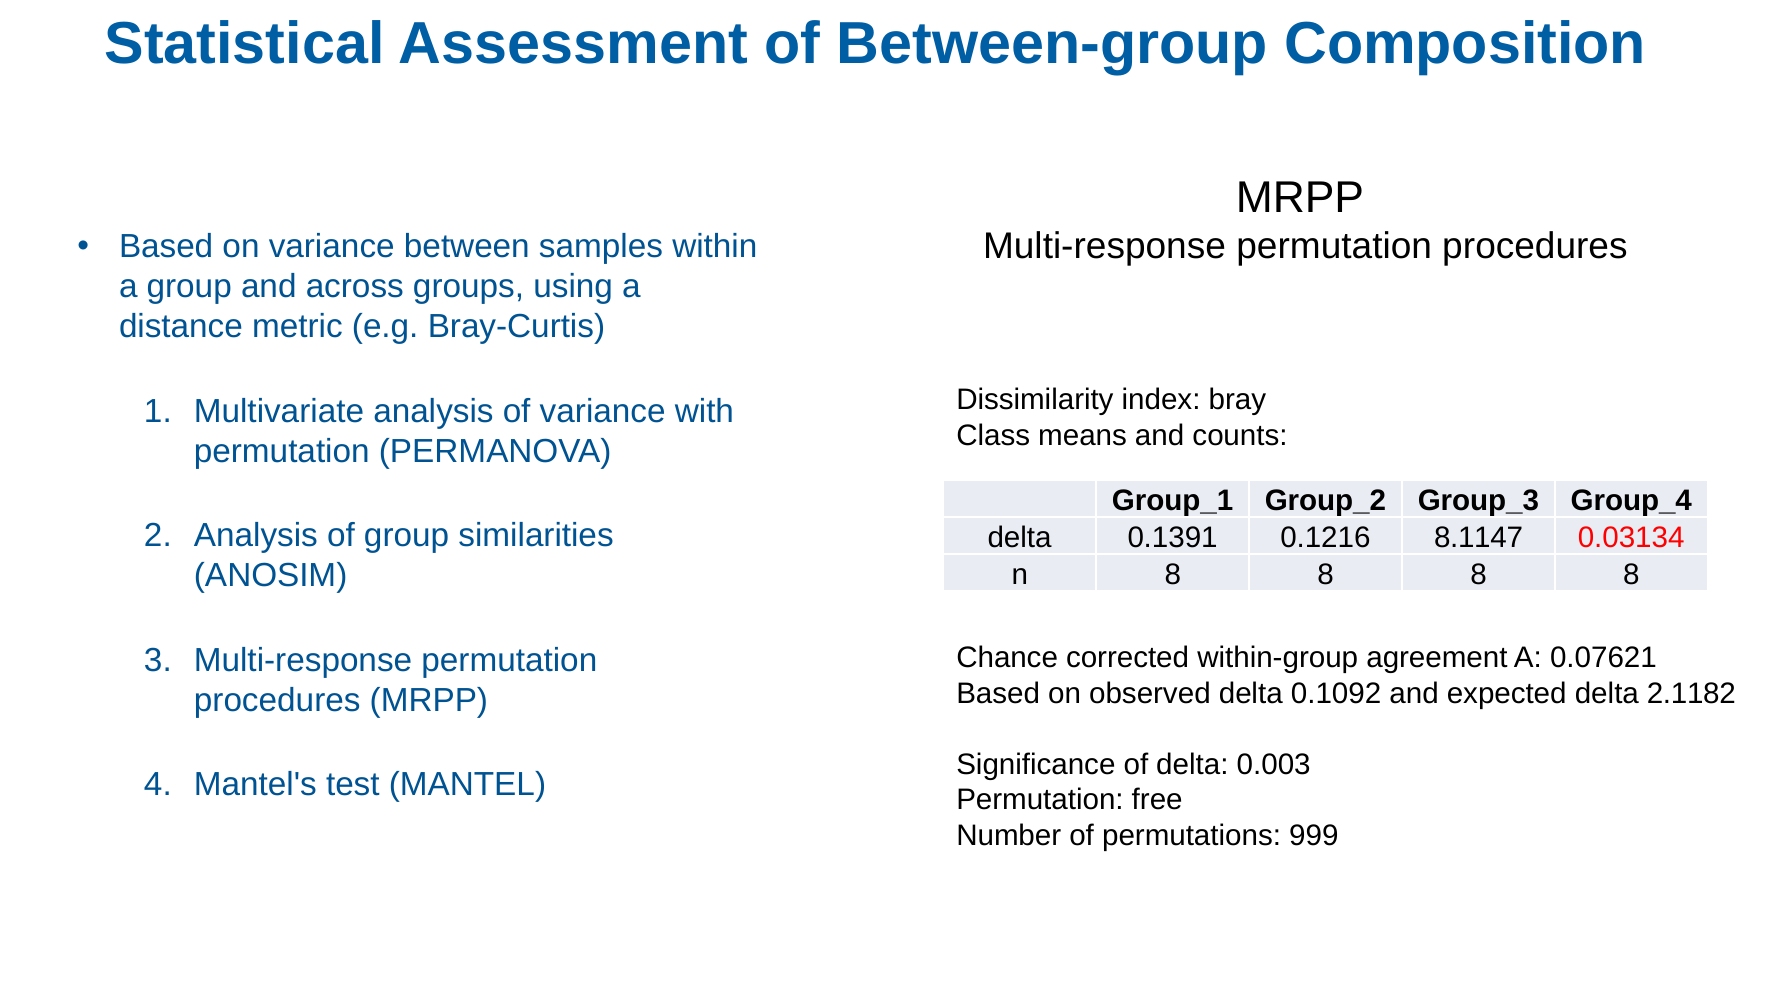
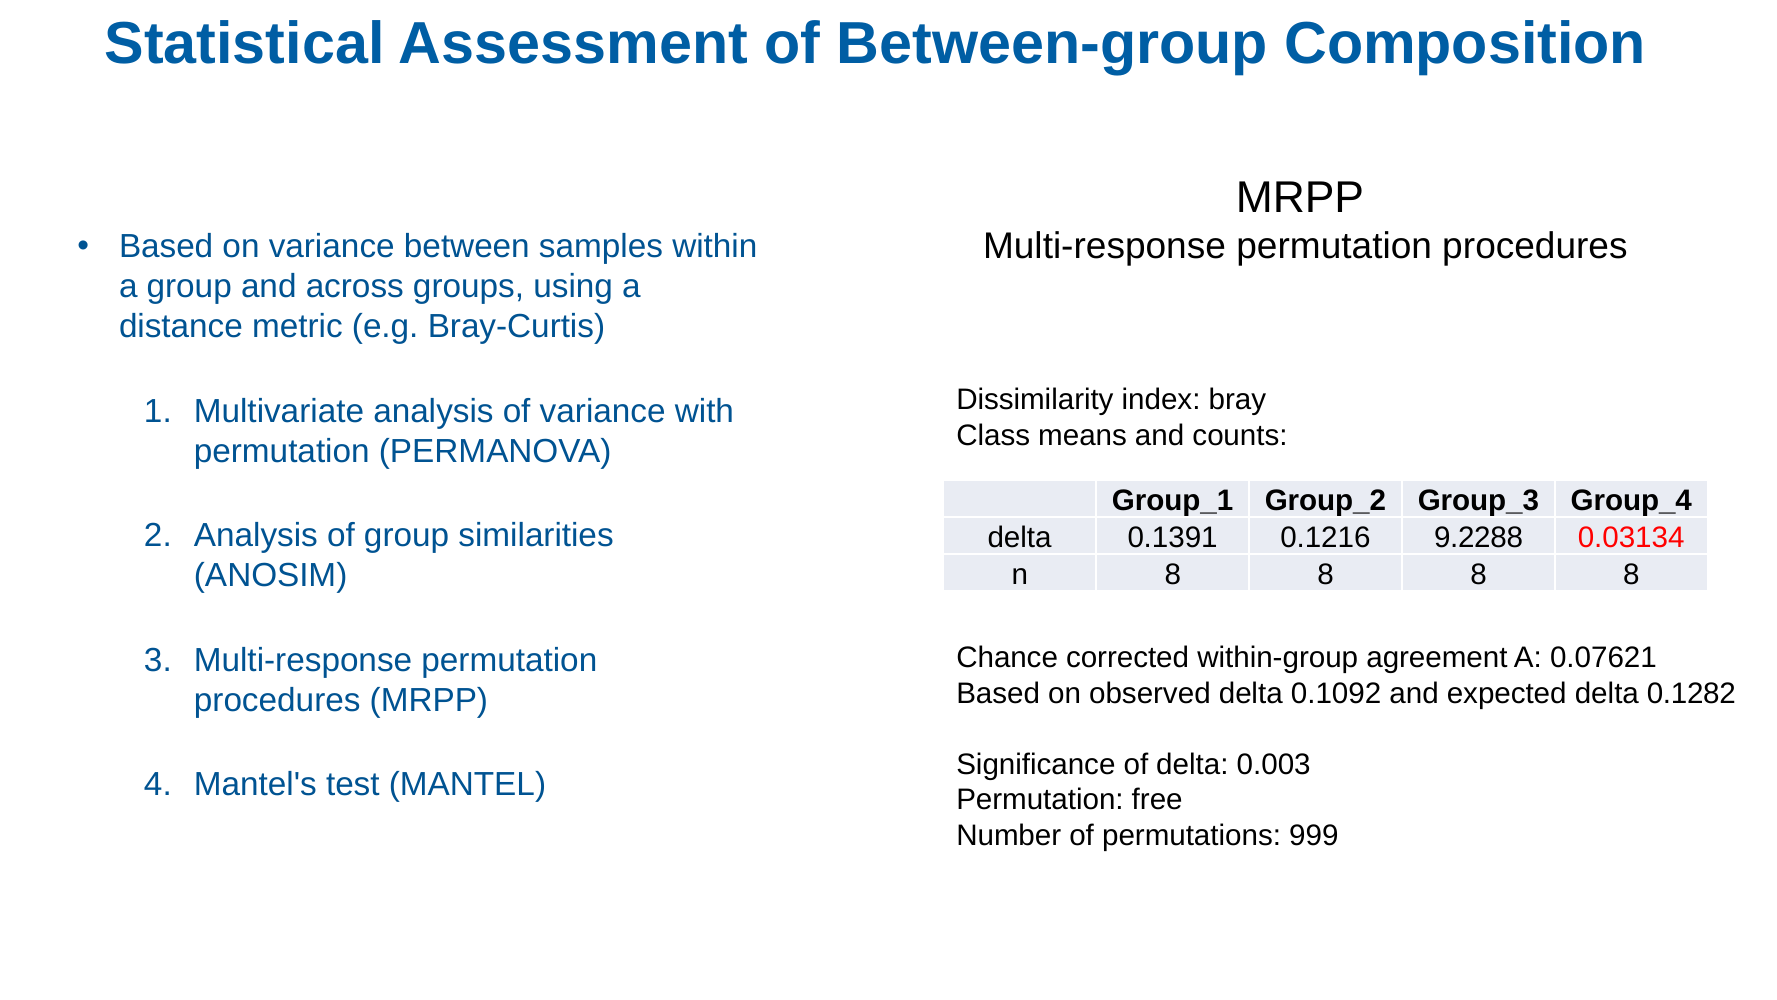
8.1147: 8.1147 -> 9.2288 (1479, 538)
2.1182: 2.1182 -> 0.1282 (1691, 693)
